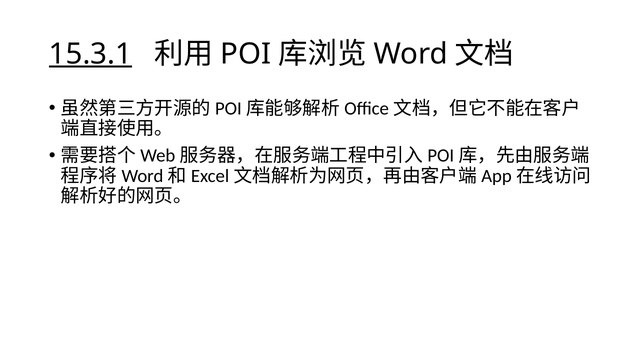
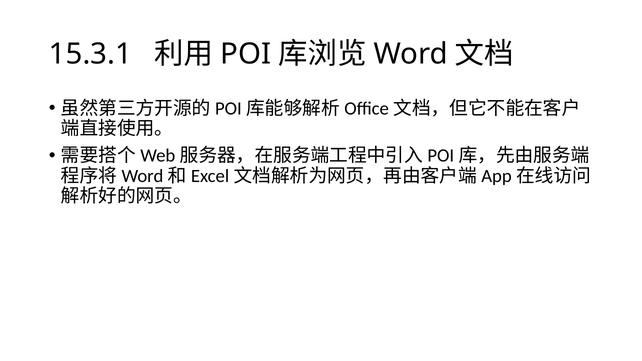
15.3.1 underline: present -> none (90, 54)
